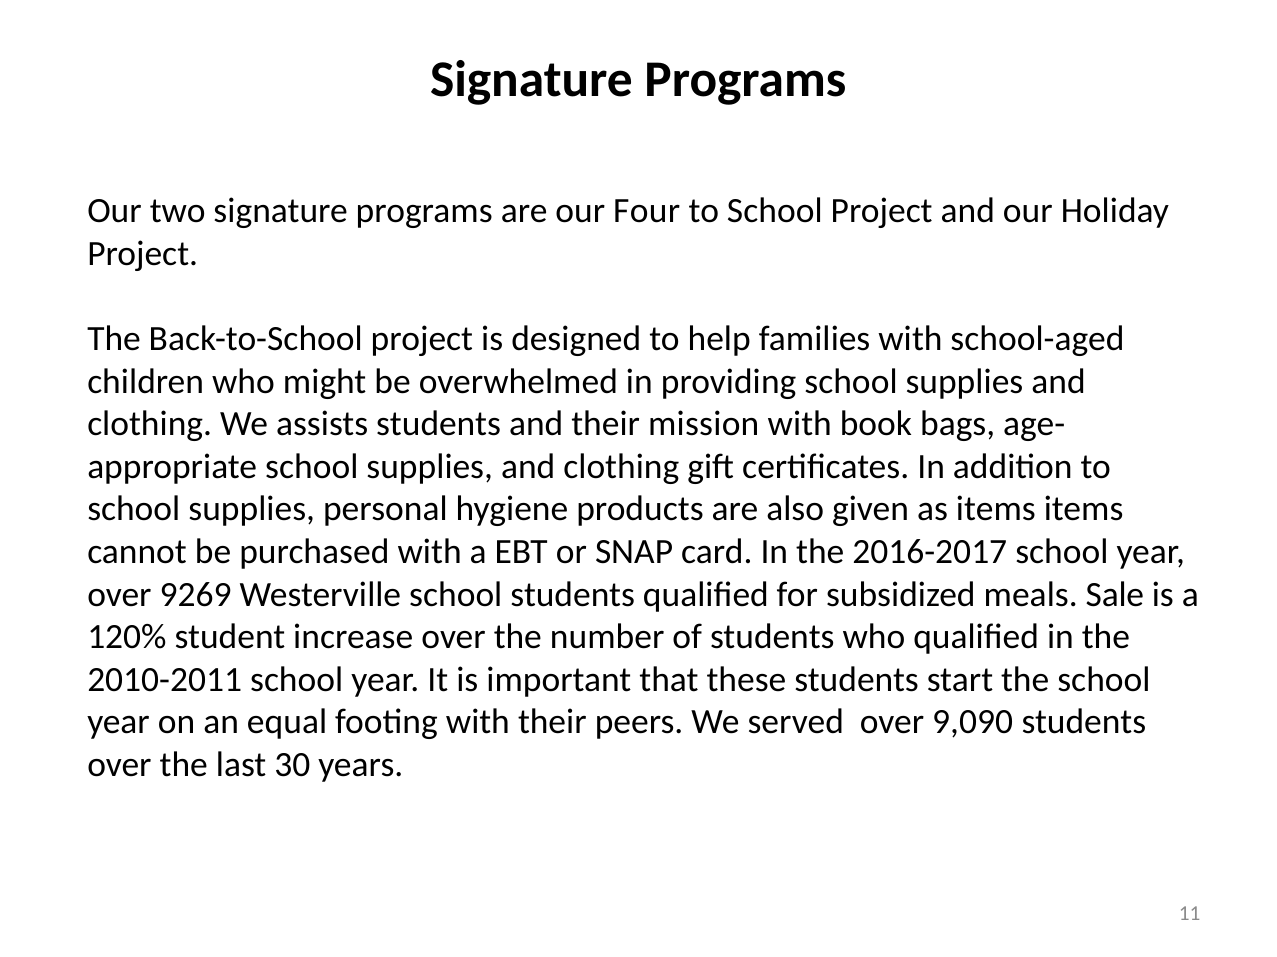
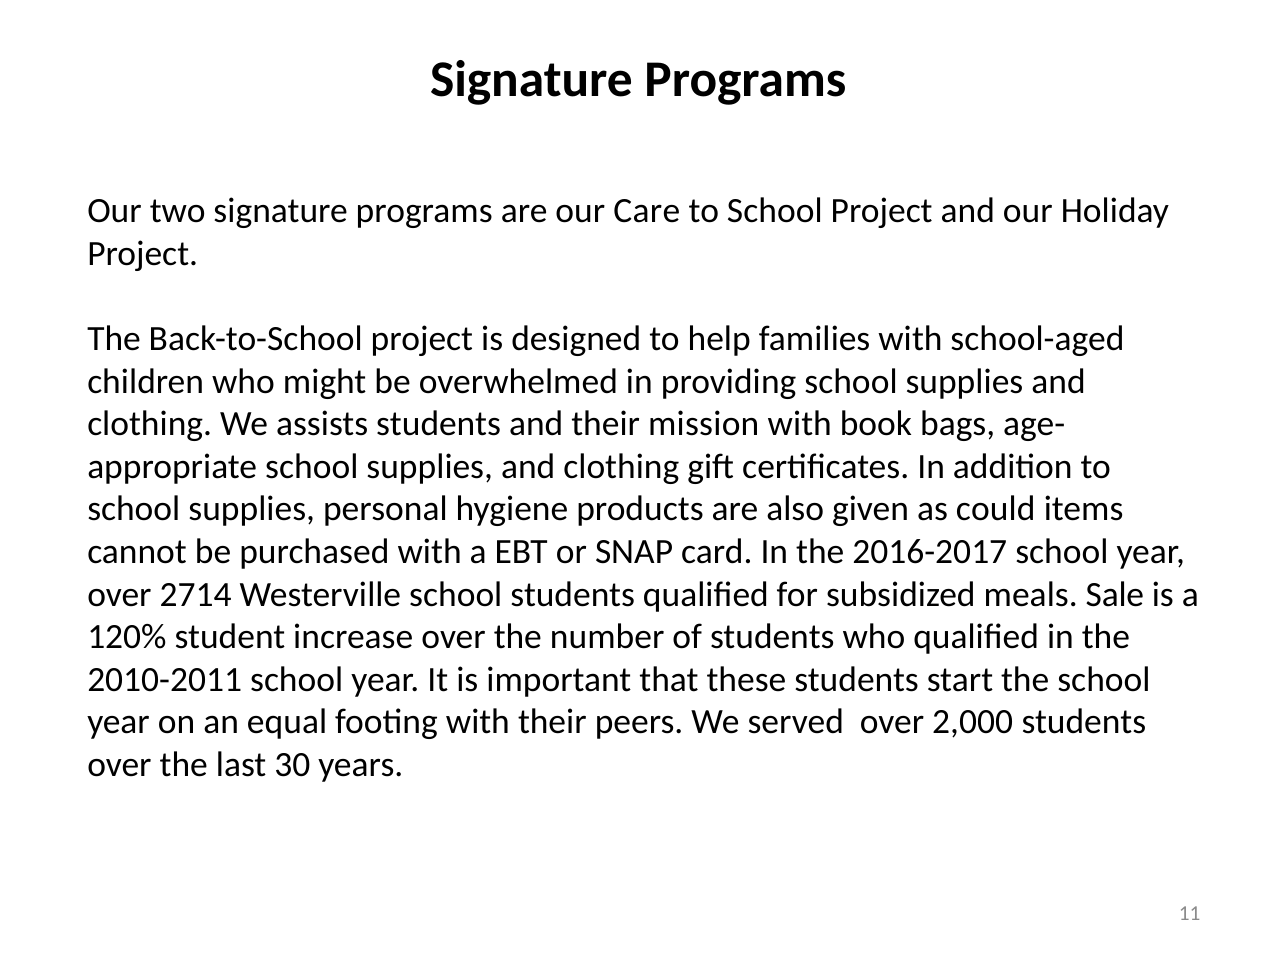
Four: Four -> Care (647, 211)
as items: items -> could (996, 510)
9269: 9269 -> 2714 (196, 595)
9,090: 9,090 -> 2,000 (973, 723)
